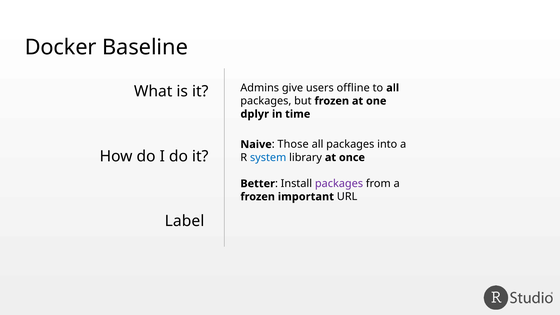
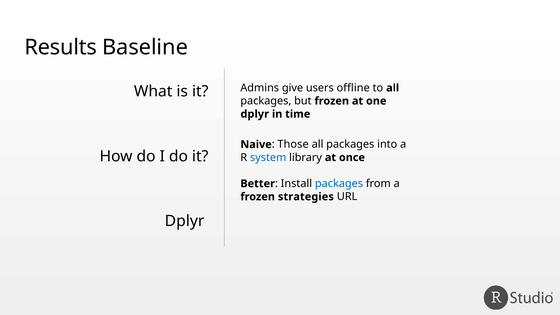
Docker: Docker -> Results (61, 47)
packages colour: purple -> blue (339, 184)
important: important -> strategies (306, 197)
Label: Label -> Dplyr (185, 221)
